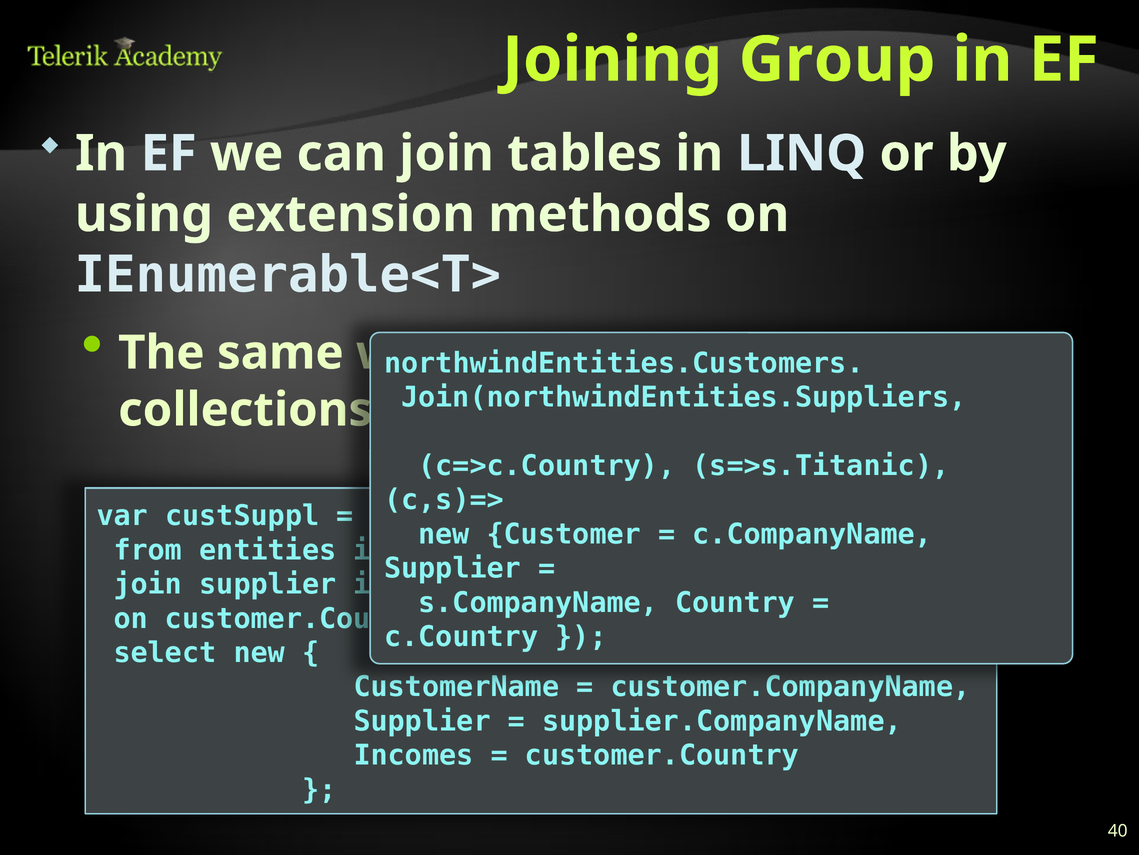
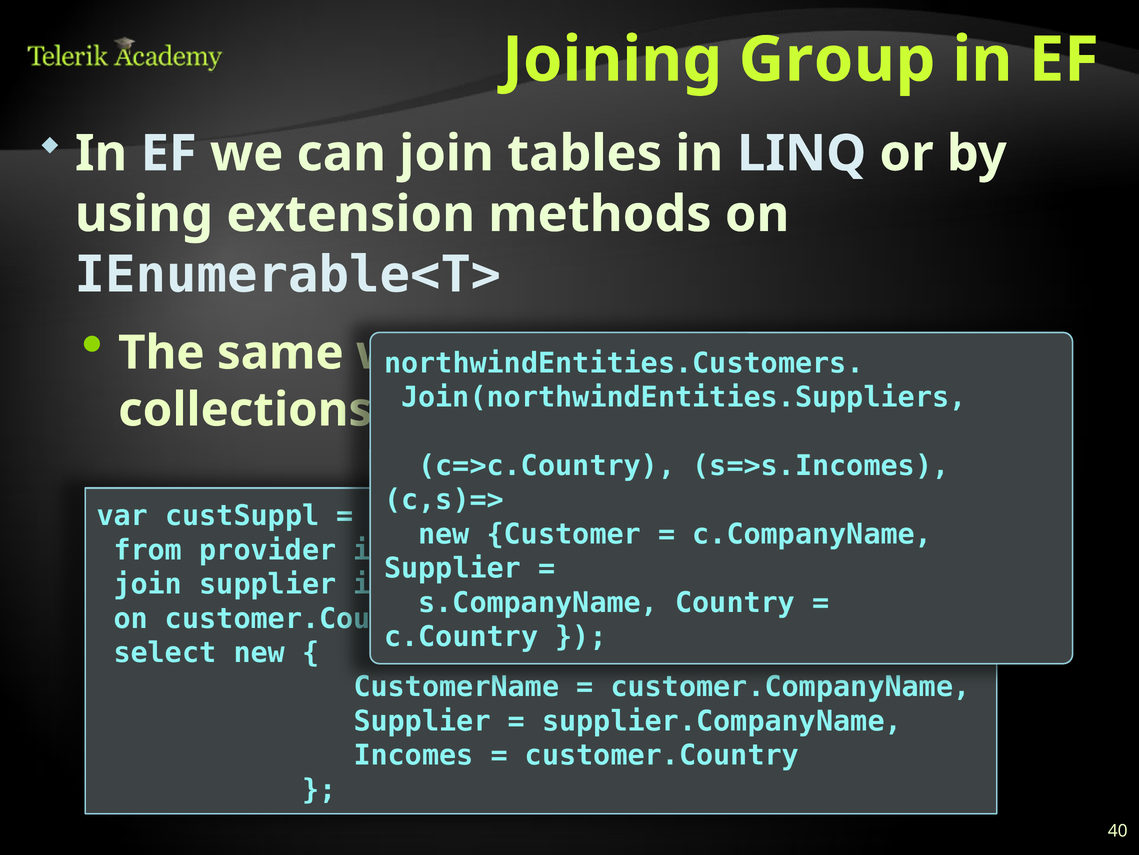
s=>s.Titanic: s=>s.Titanic -> s=>s.Incomes (821, 465)
entities: entities -> provider (268, 550)
